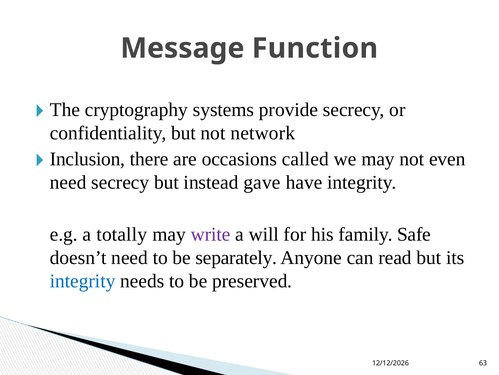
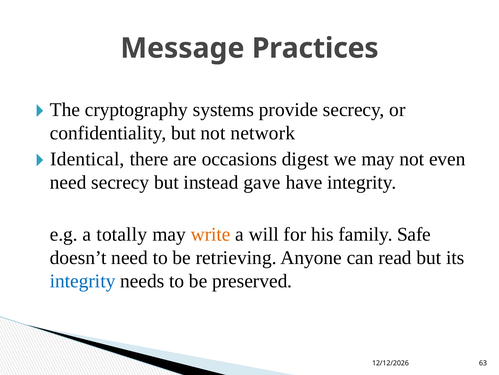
Function: Function -> Practices (315, 48)
Inclusion: Inclusion -> Identical (87, 159)
called: called -> digest (305, 159)
write colour: purple -> orange (211, 234)
separately: separately -> retrieving (236, 257)
